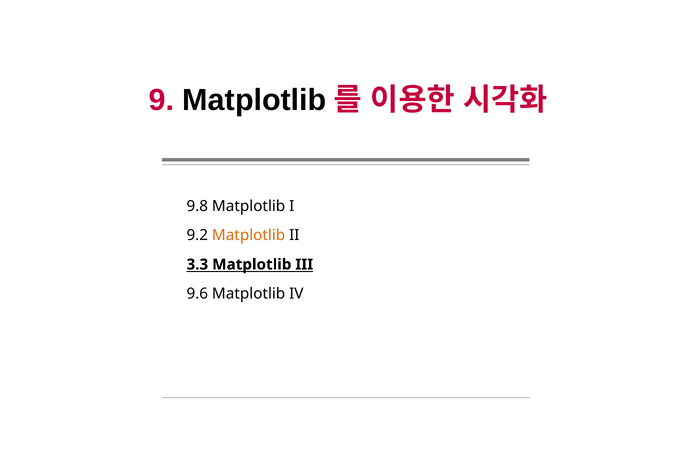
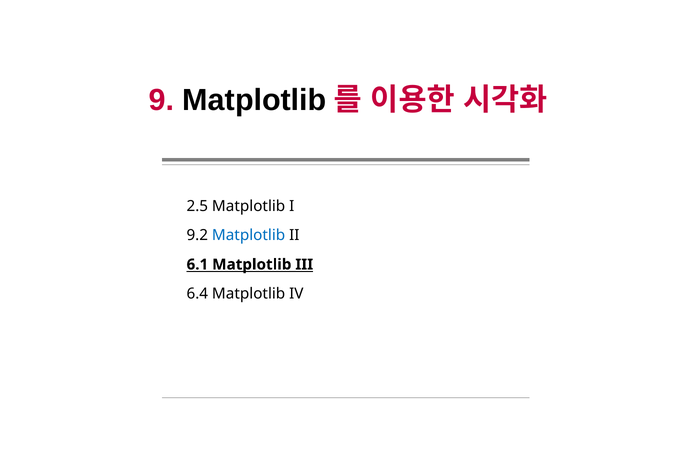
9.8: 9.8 -> 2.5 (197, 206)
Matplotlib colour: orange -> blue (249, 235)
3.3: 3.3 -> 6.1 (197, 264)
9.6: 9.6 -> 6.4 (197, 294)
